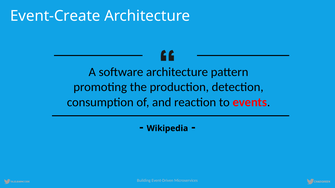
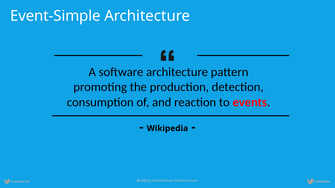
Event-Create: Event-Create -> Event-Simple (55, 16)
